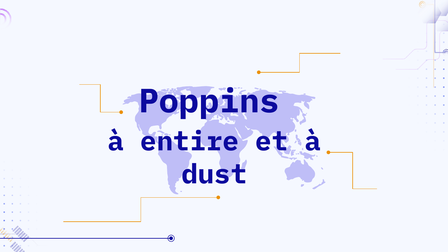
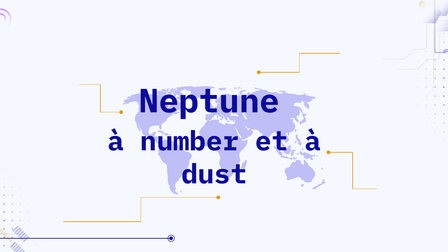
Poppins: Poppins -> Neptune (209, 101)
entire: entire -> number (190, 141)
